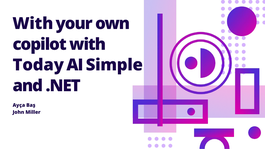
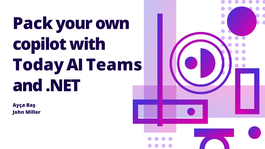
With: With -> Pack (33, 24)
Simple: Simple -> Teams (114, 65)
